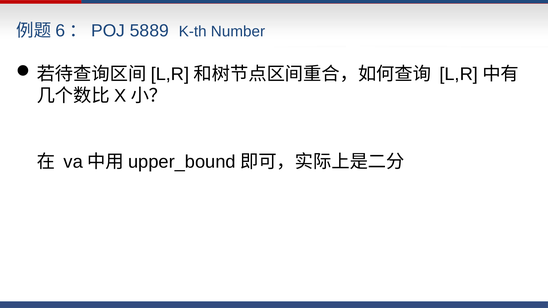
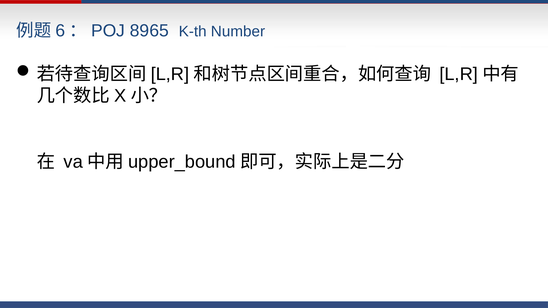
5889: 5889 -> 8965 (149, 31)
